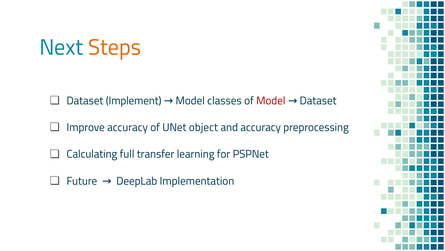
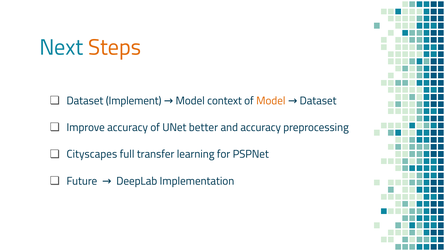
classes: classes -> context (225, 101)
Model colour: red -> orange (271, 101)
object: object -> better (203, 127)
Calculating: Calculating -> Cityscapes (92, 154)
